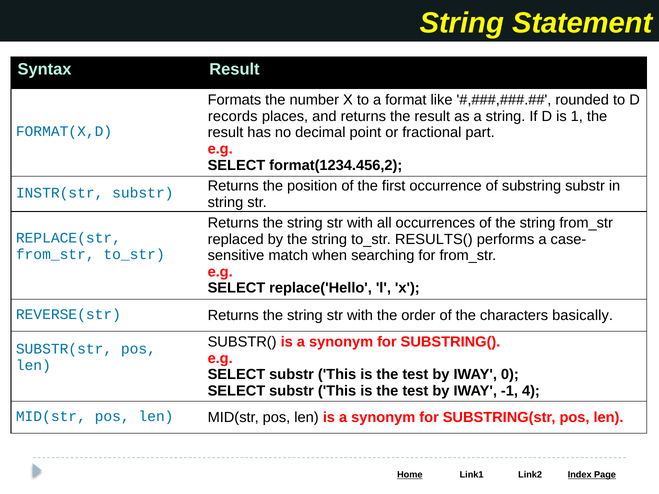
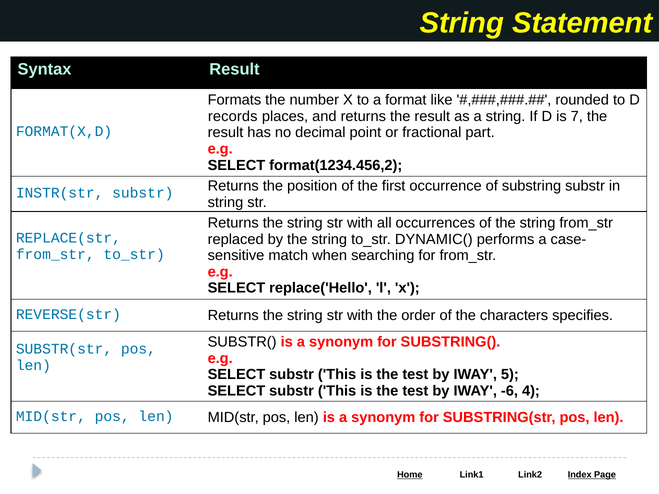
1: 1 -> 7 (577, 116)
RESULTS(: RESULTS( -> DYNAMIC( (434, 239)
basically: basically -> specifies (583, 316)
0: 0 -> 5 (510, 375)
-1: -1 -> -6 (509, 391)
